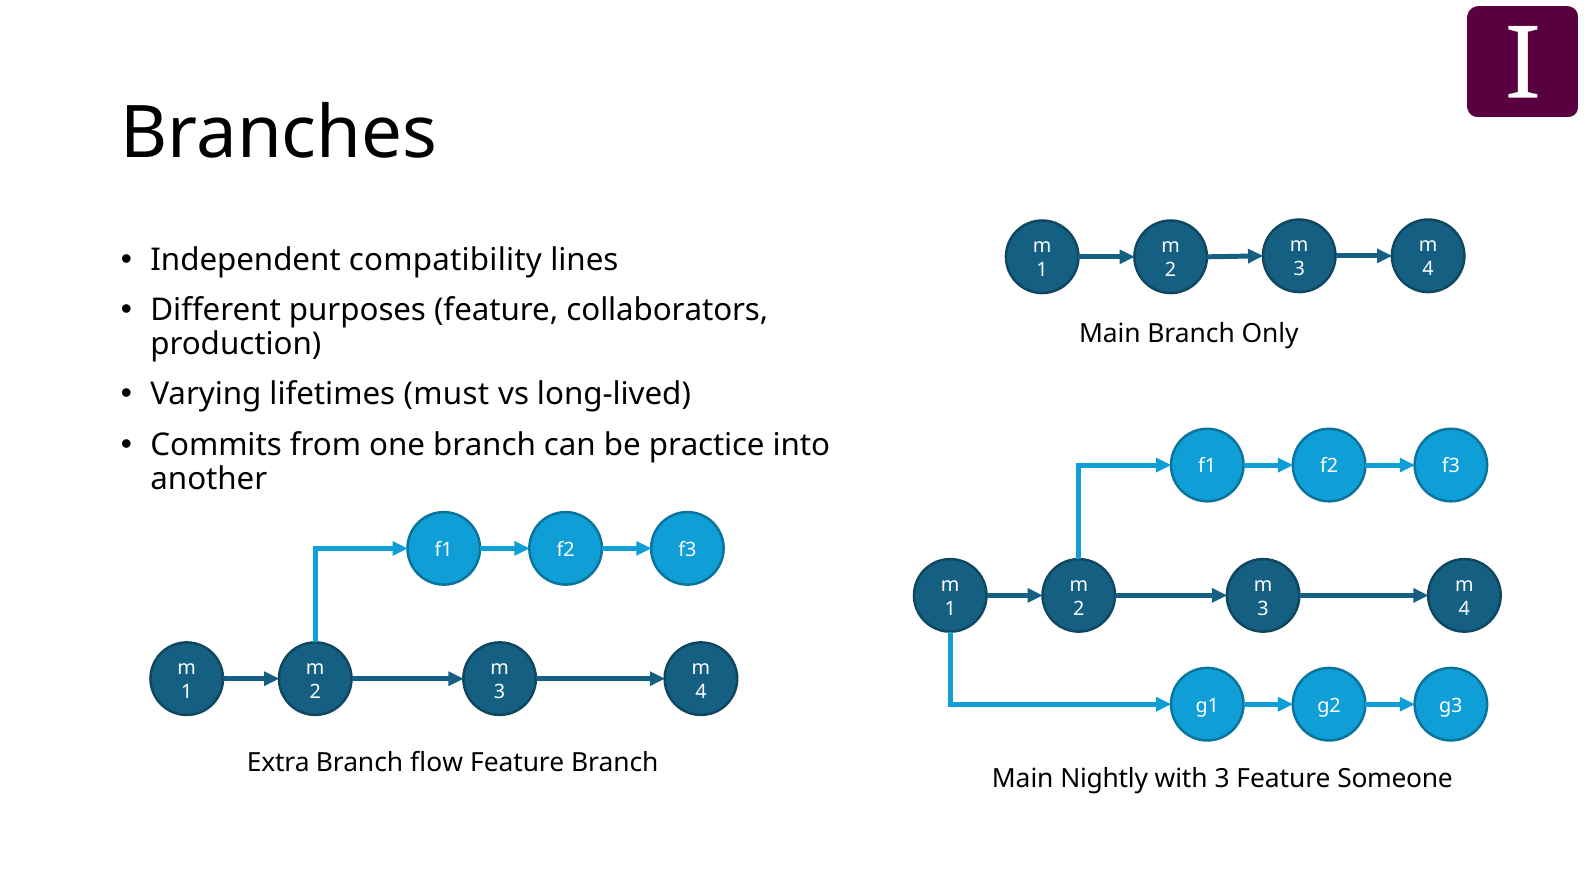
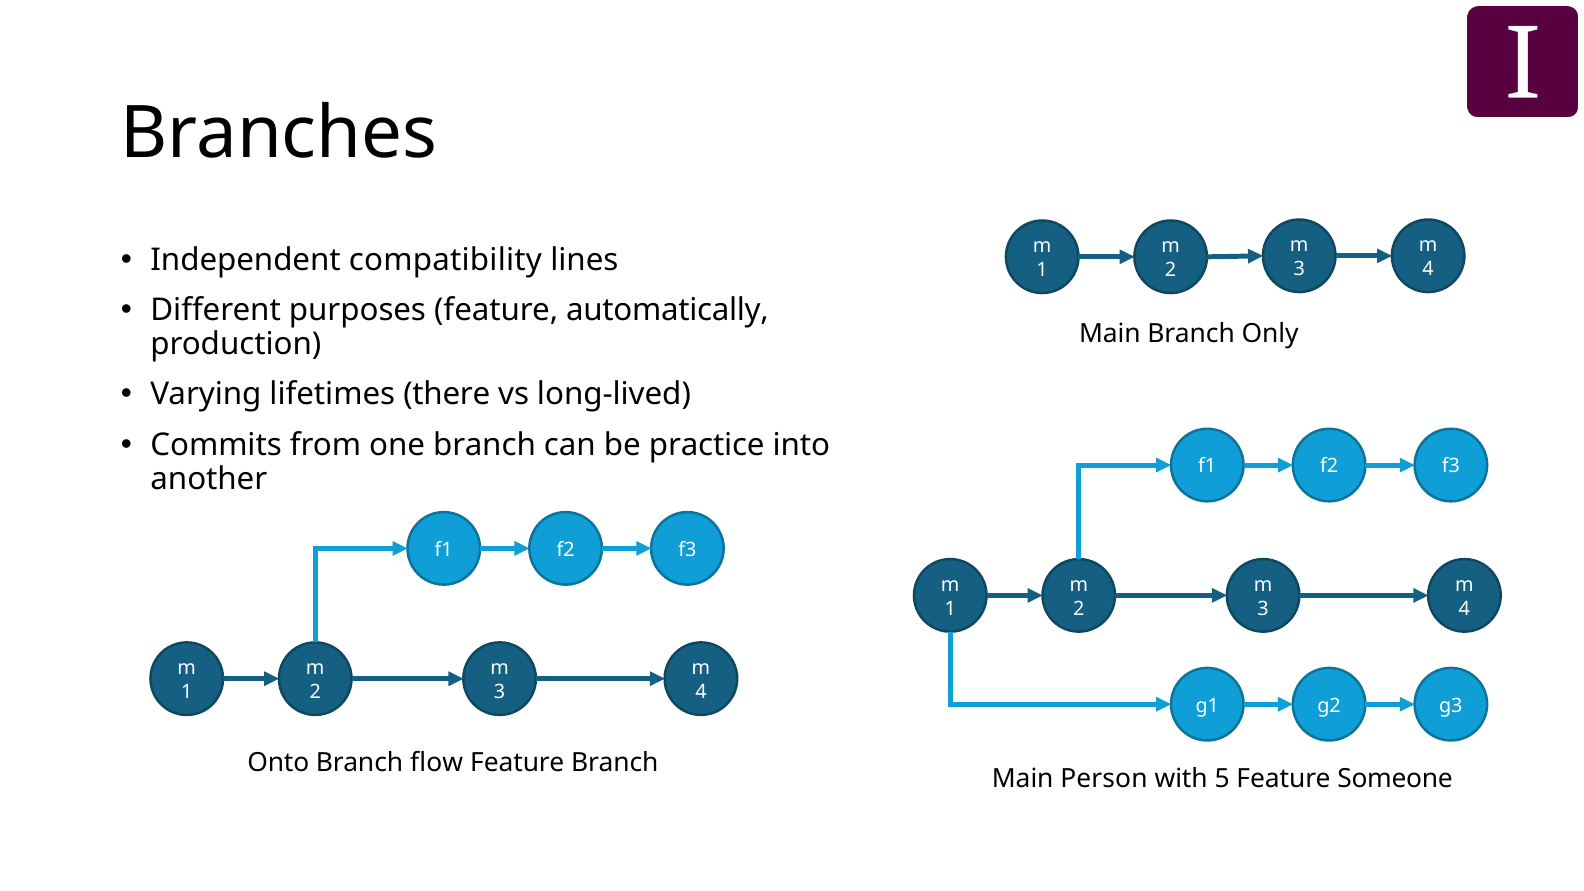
collaborators: collaborators -> automatically (667, 310)
must: must -> there (447, 394)
Extra: Extra -> Onto (278, 762)
Nightly: Nightly -> Person (1104, 778)
with 3: 3 -> 5 (1222, 778)
